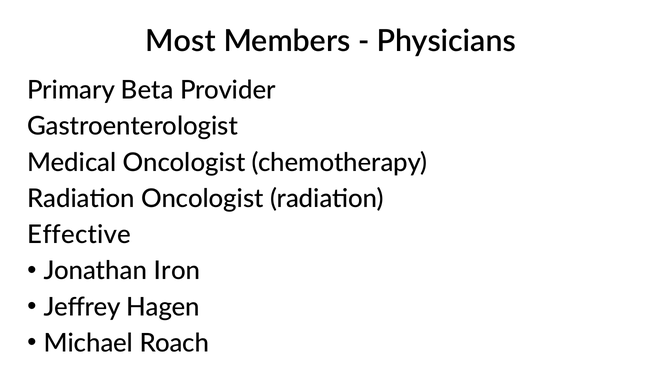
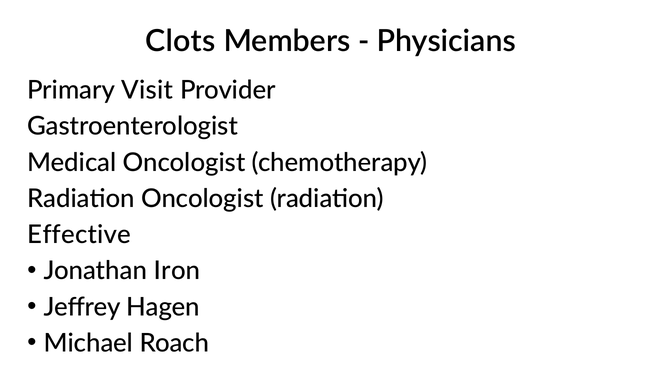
Most: Most -> Clots (180, 41)
Beta: Beta -> Visit (147, 90)
